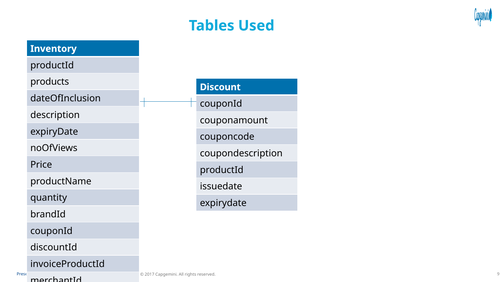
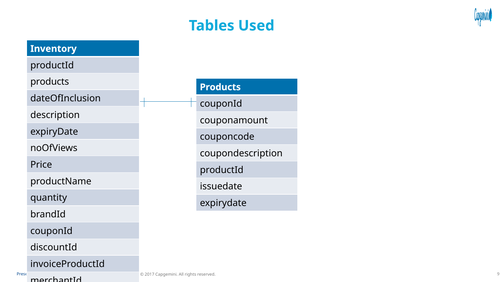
Discount: Discount -> Products (220, 87)
